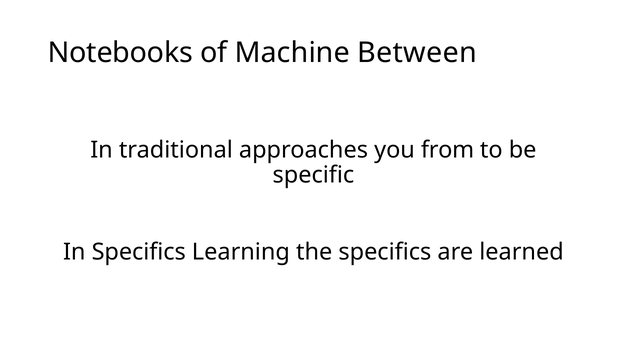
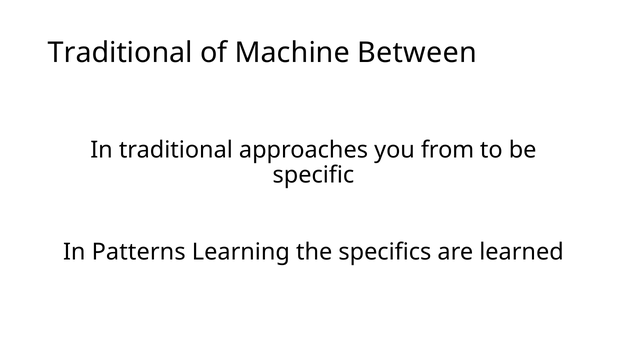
Notebooks: Notebooks -> Traditional (120, 53)
In Specifics: Specifics -> Patterns (139, 252)
